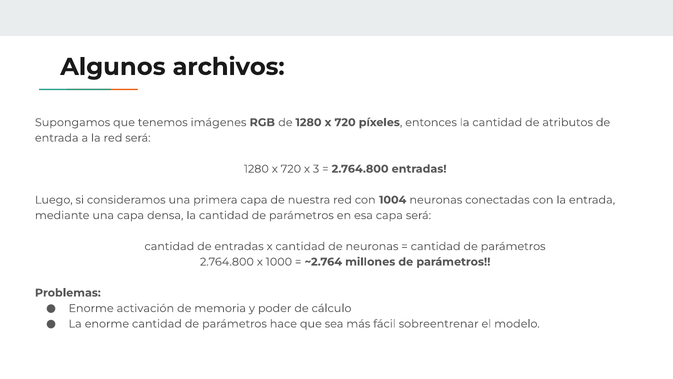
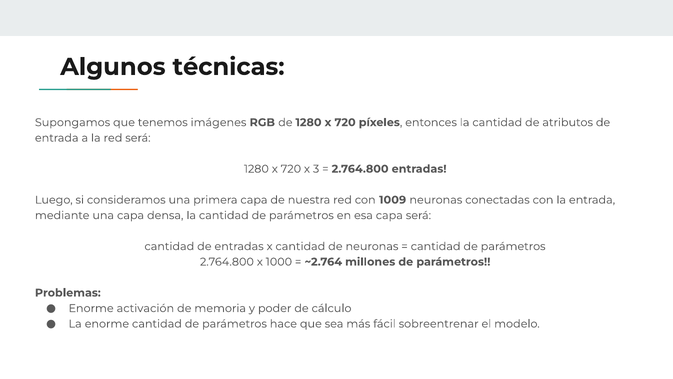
archivos: archivos -> técnicas (229, 67)
1004: 1004 -> 1009 (393, 200)
